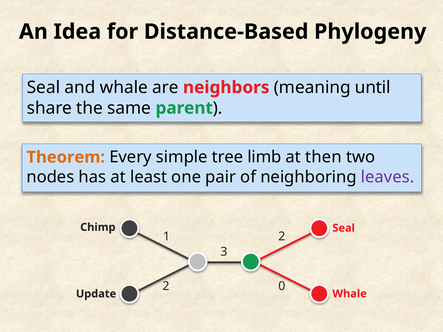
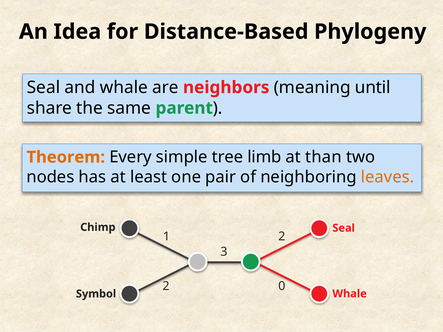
then: then -> than (323, 157)
leaves colour: purple -> orange (388, 177)
Update: Update -> Symbol (96, 294)
